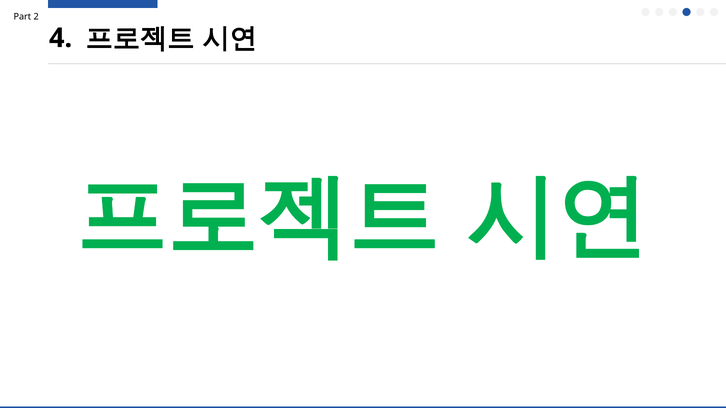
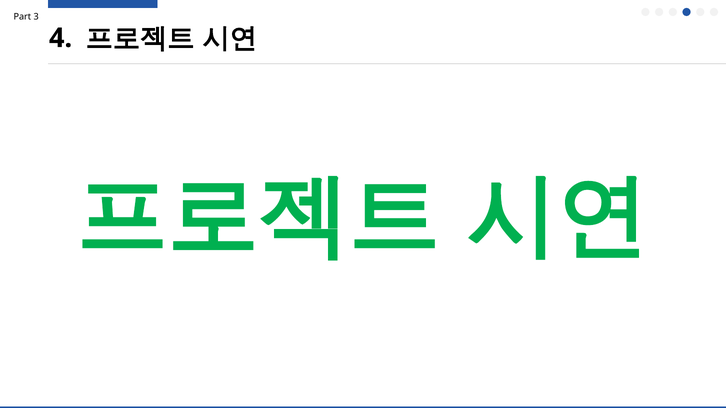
2: 2 -> 3 (36, 17)
